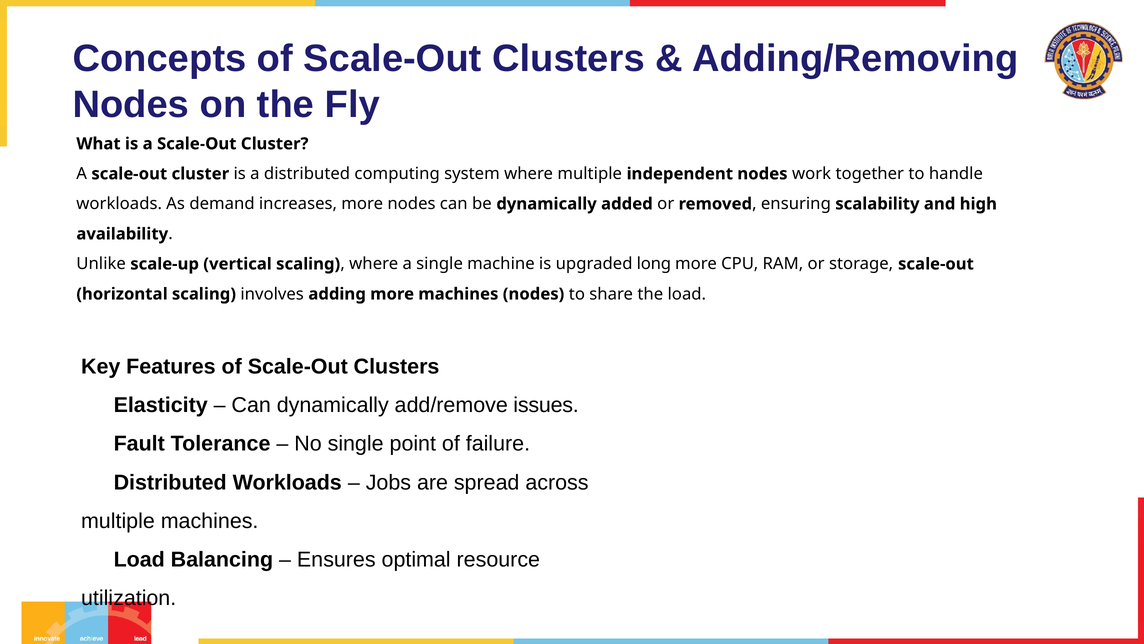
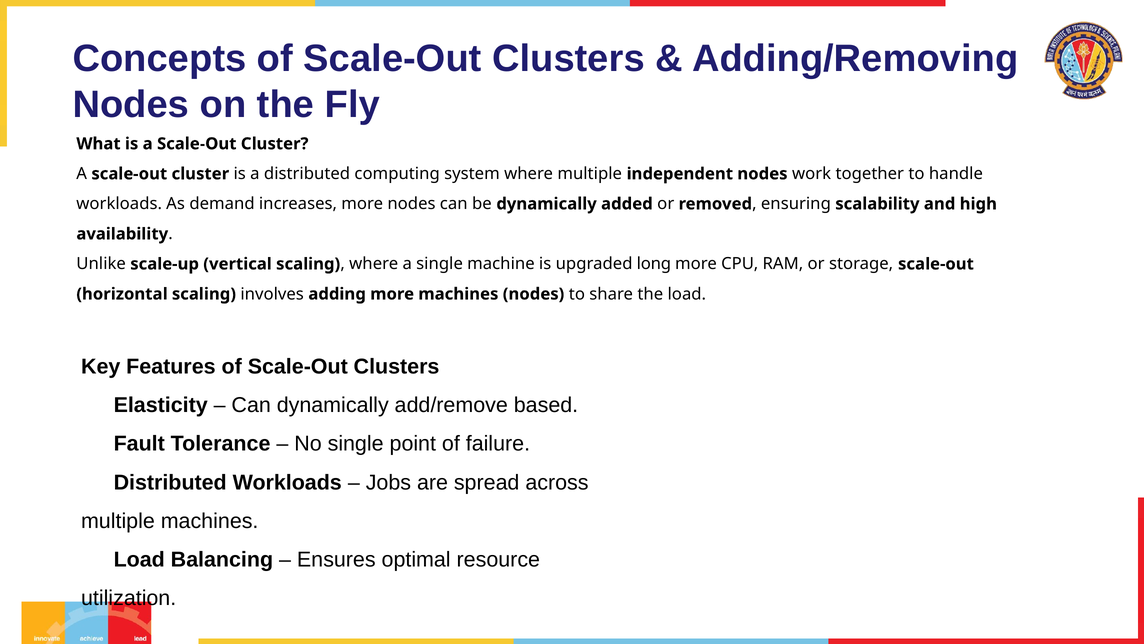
issues: issues -> based (546, 405)
